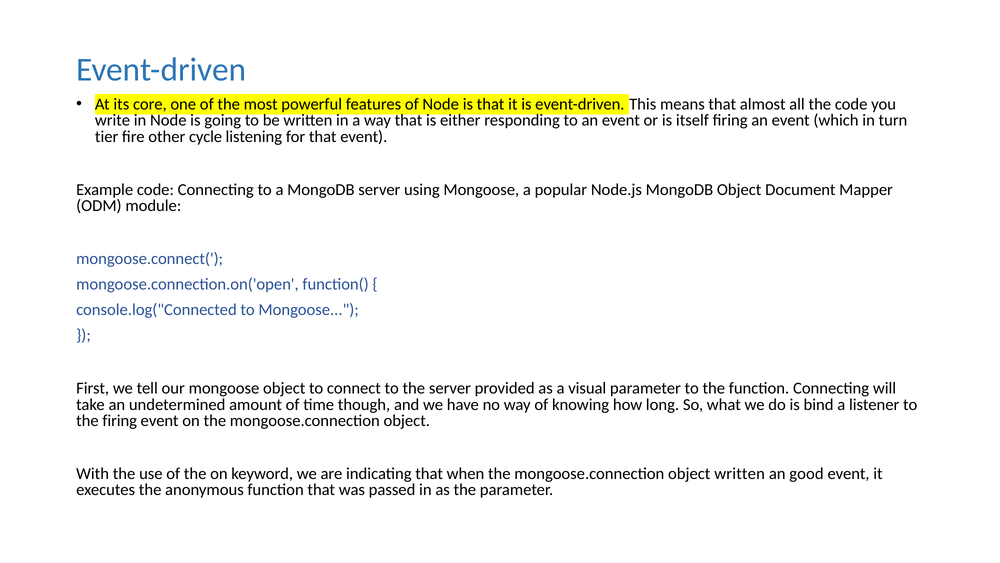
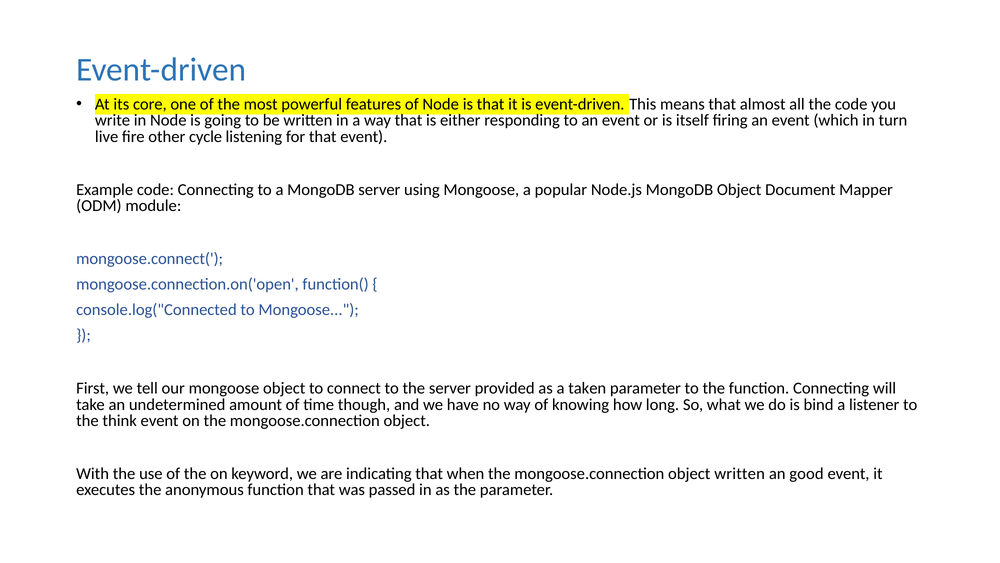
tier: tier -> live (107, 137)
visual: visual -> taken (587, 388)
the firing: firing -> think (120, 420)
